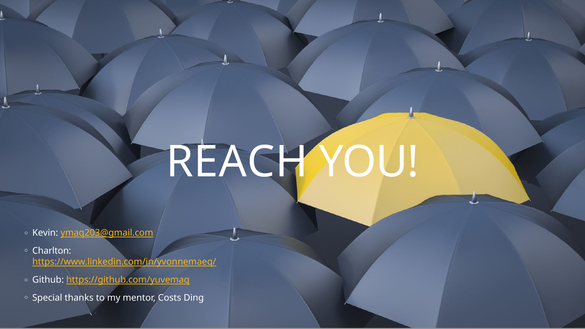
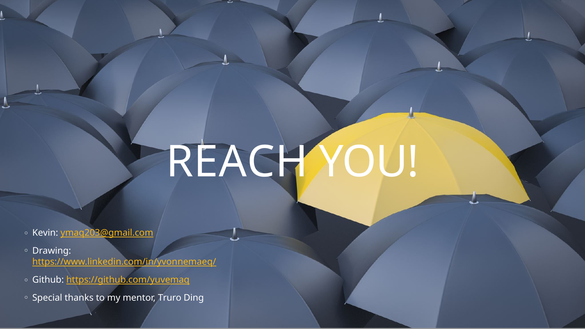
Charlton: Charlton -> Drawing (52, 251)
Costs: Costs -> Truro (170, 298)
